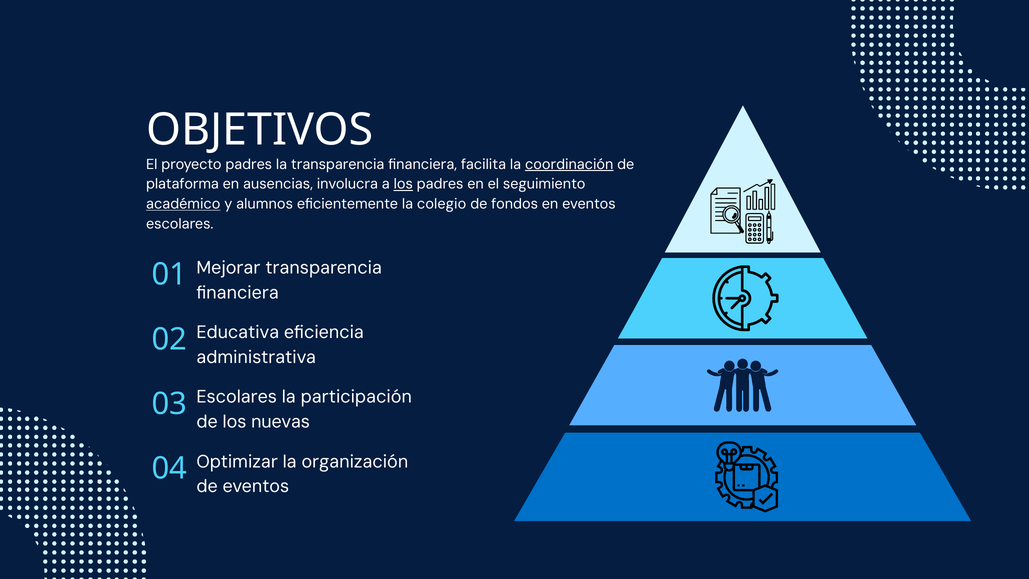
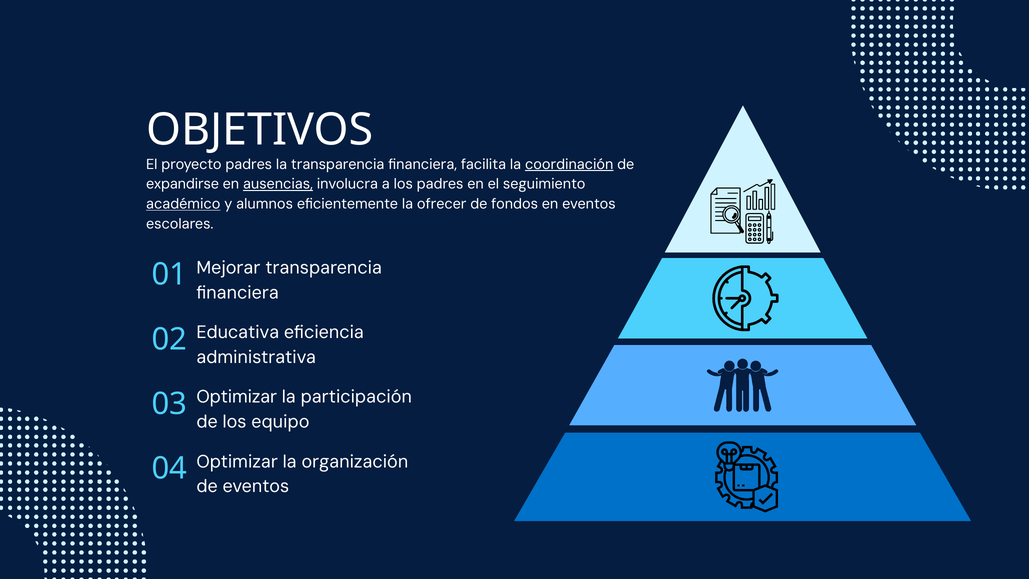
plataforma: plataforma -> expandirse (183, 184)
ausencias underline: none -> present (278, 184)
los underline: present -> none (403, 184)
colegio: colegio -> ofrecer (442, 204)
Escolares: Escolares -> Optimizar (237, 397)
nuevas: nuevas -> equipo (280, 422)
